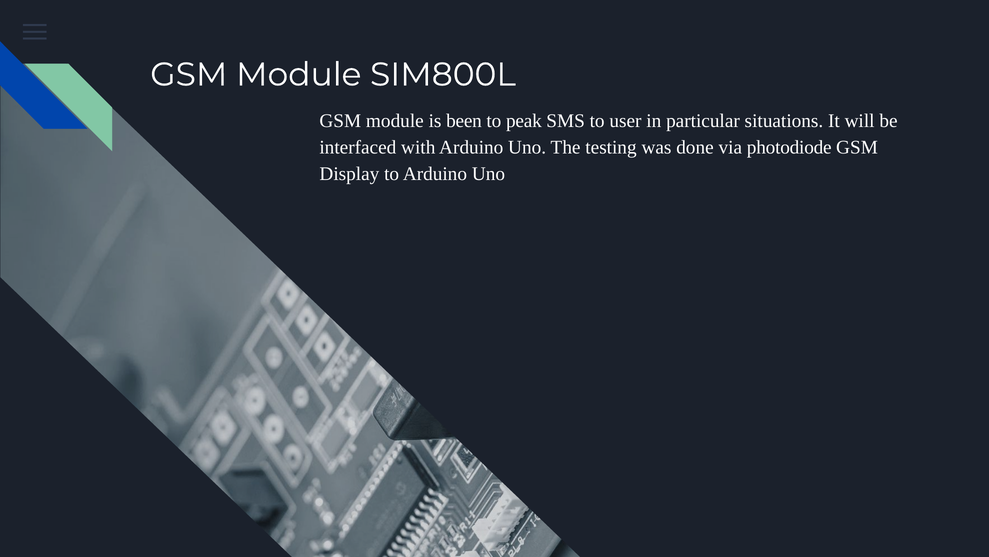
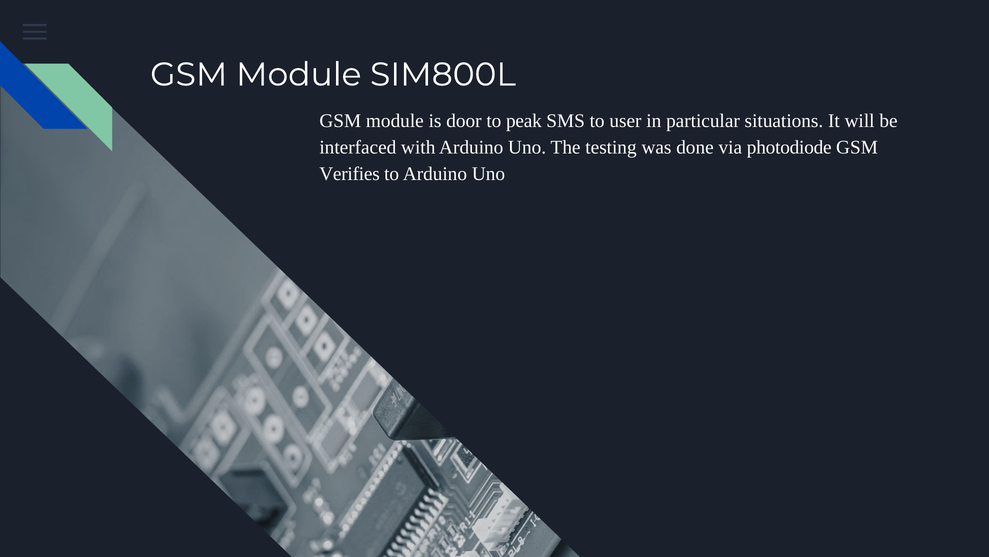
been: been -> door (464, 121)
Display: Display -> Verifies (350, 174)
